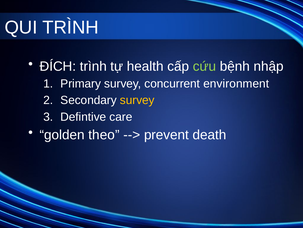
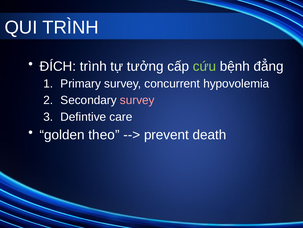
health: health -> tưởng (145, 66)
nhập: nhập -> đẳng (269, 66)
environment: environment -> hypovolemia (236, 83)
survey colour: yellow -> pink (137, 100)
